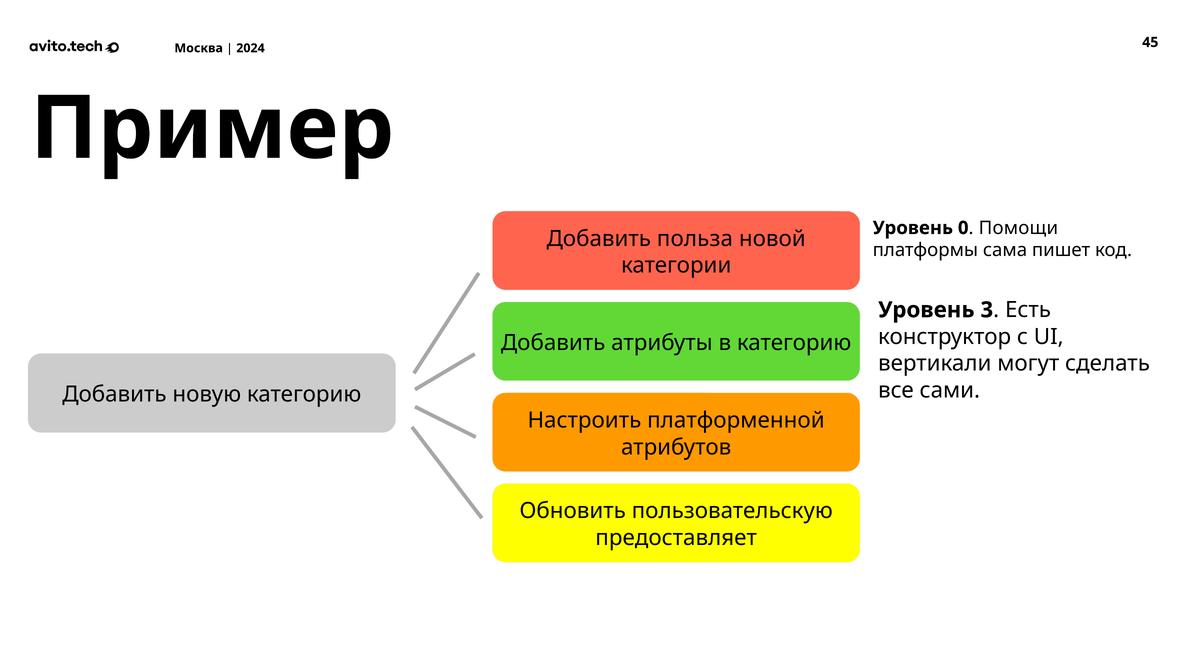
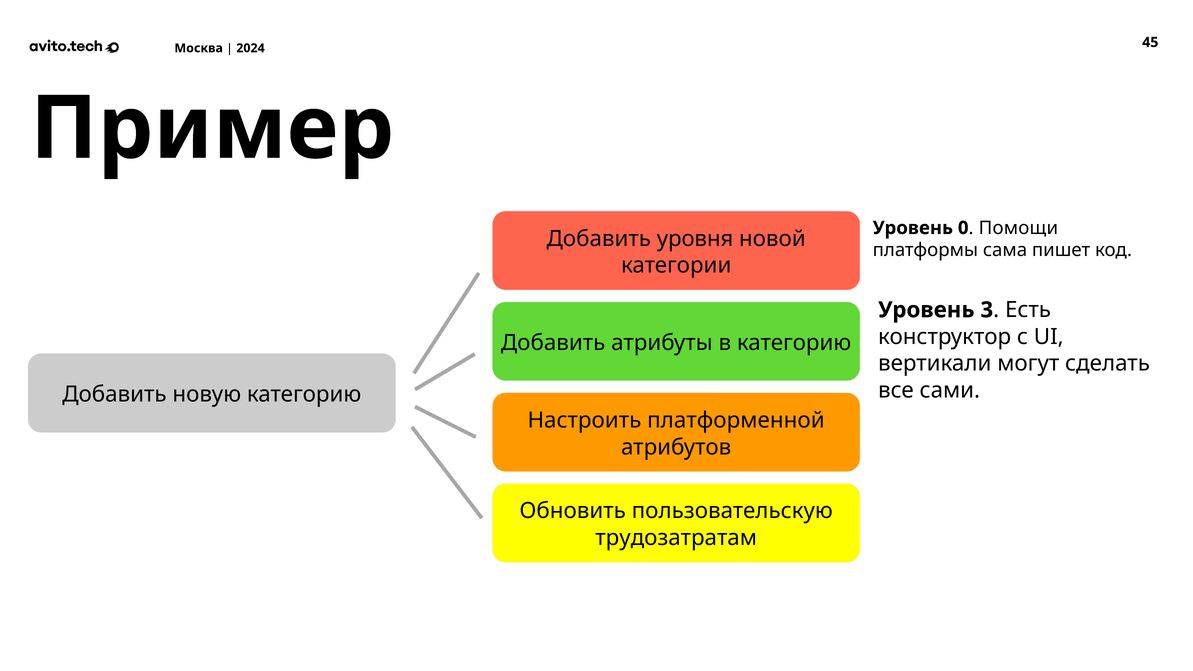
польза: польза -> уровня (695, 239)
предоставляет: предоставляет -> трудозатратам (676, 538)
